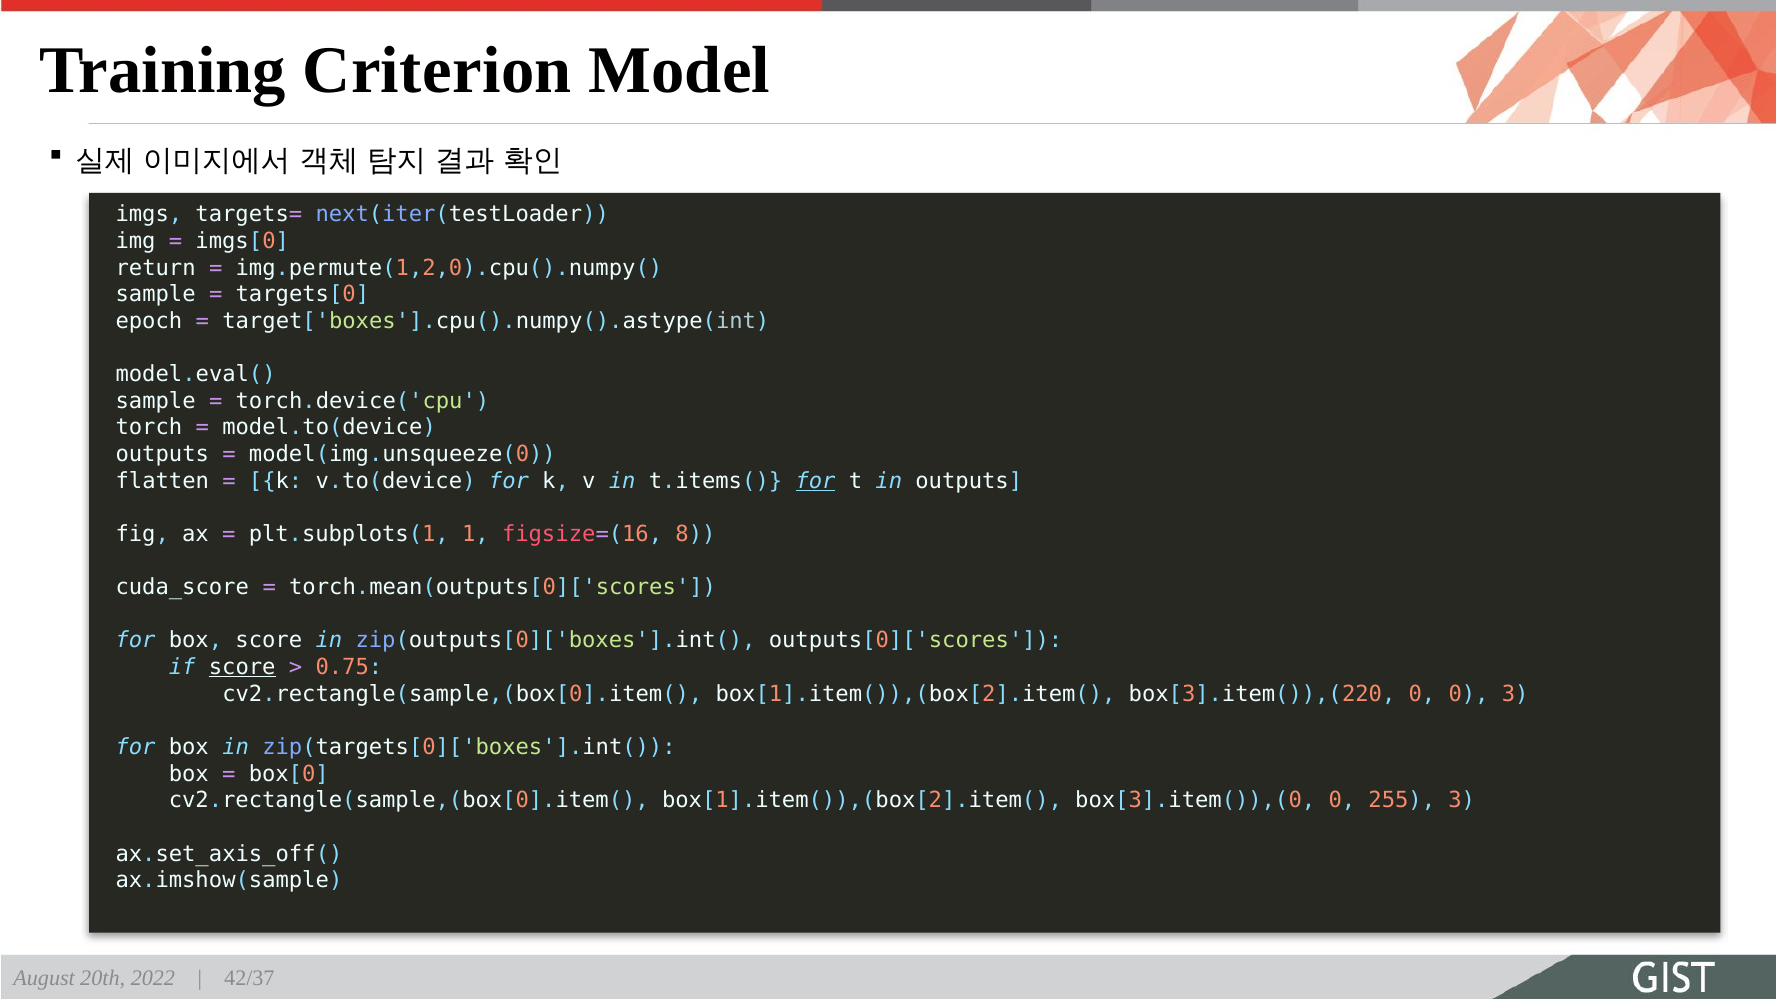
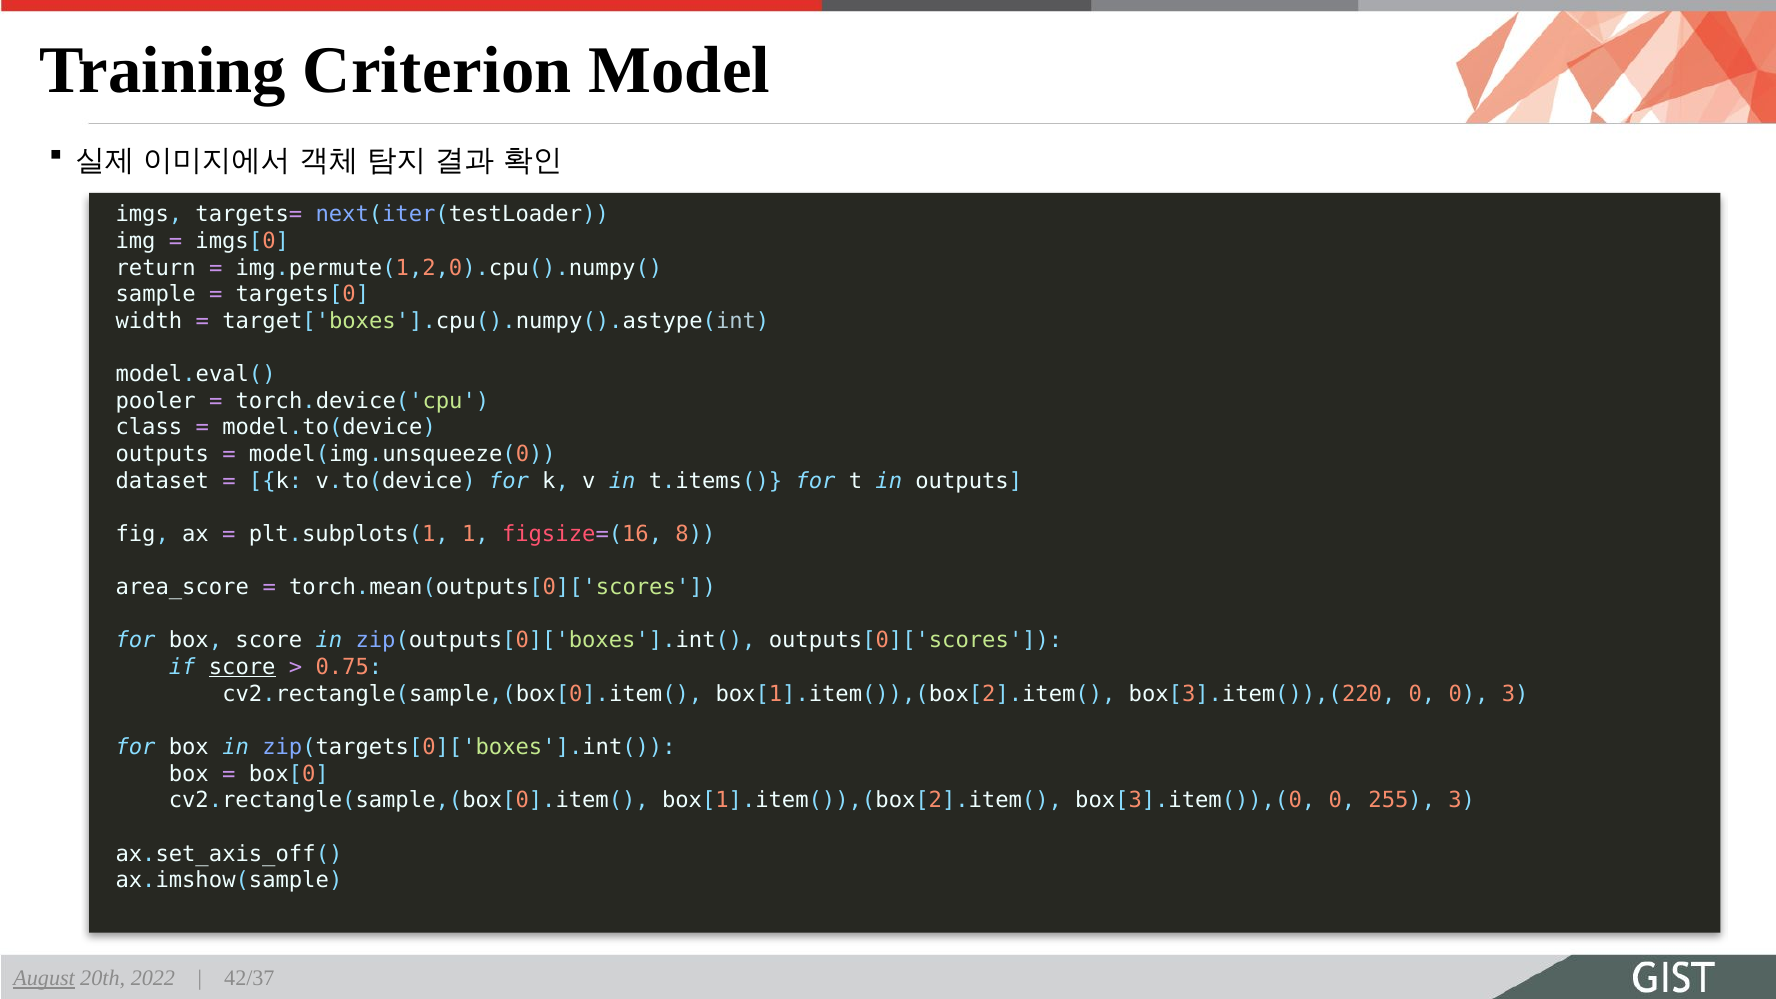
epoch: epoch -> width (149, 321)
sample: sample -> pooler (156, 401)
torch: torch -> class (149, 428)
flatten: flatten -> dataset (162, 481)
for underline: present -> none (816, 481)
cuda_score: cuda_score -> area_score (182, 587)
August underline: none -> present (44, 979)
